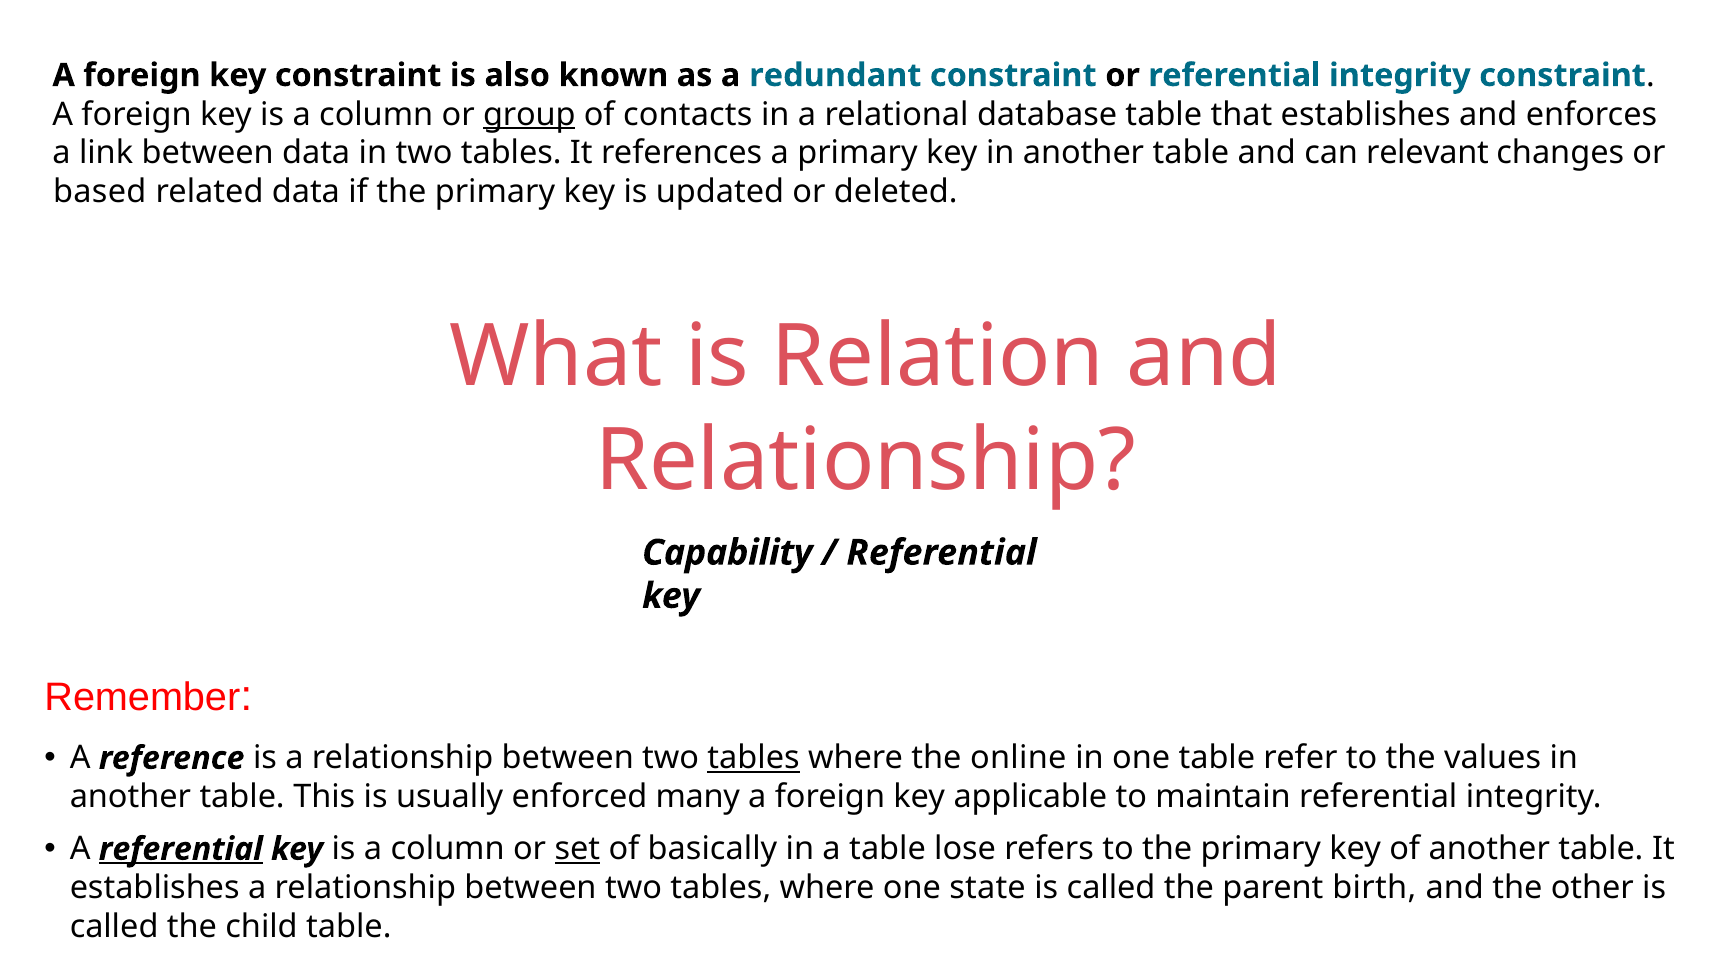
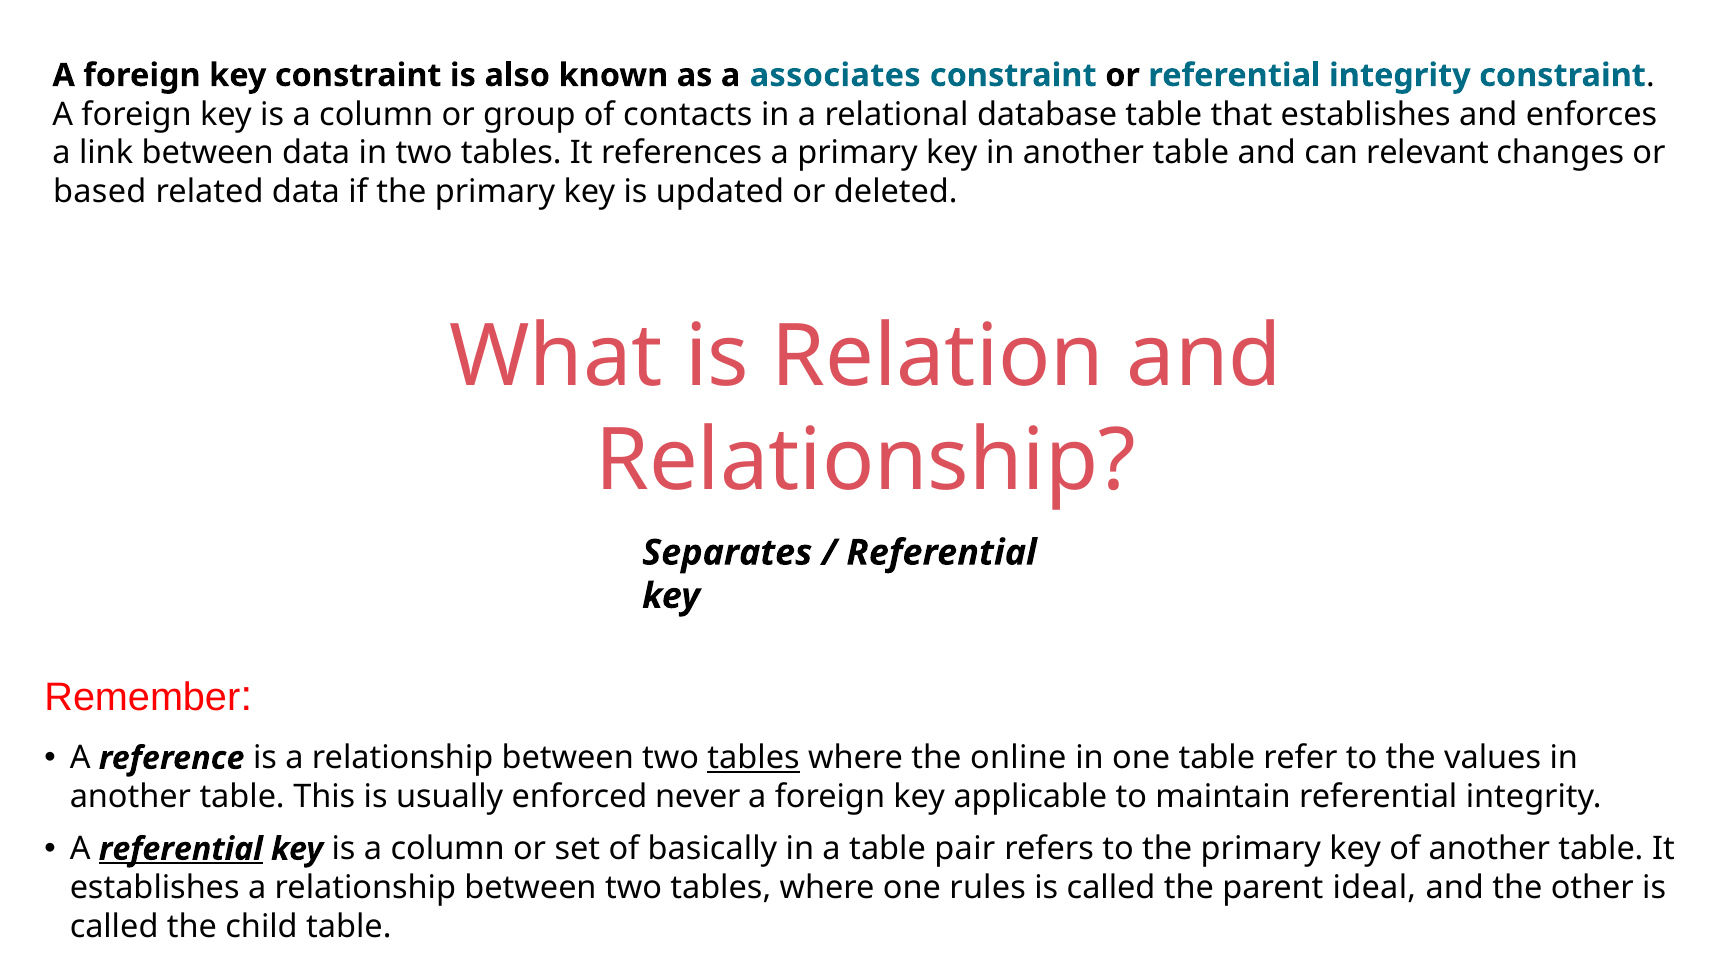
redundant: redundant -> associates (835, 75)
group underline: present -> none (529, 114)
Capability: Capability -> Separates (727, 553)
many: many -> never (698, 797)
set underline: present -> none (577, 849)
lose: lose -> pair (965, 849)
state: state -> rules (988, 888)
birth: birth -> ideal (1374, 888)
